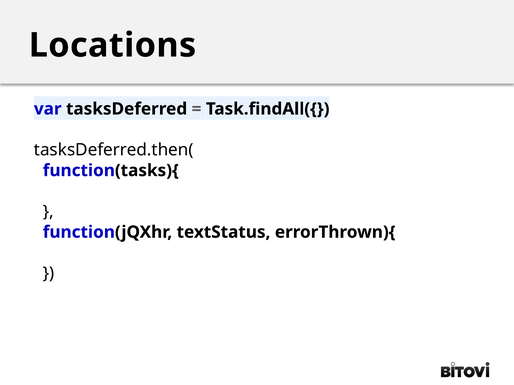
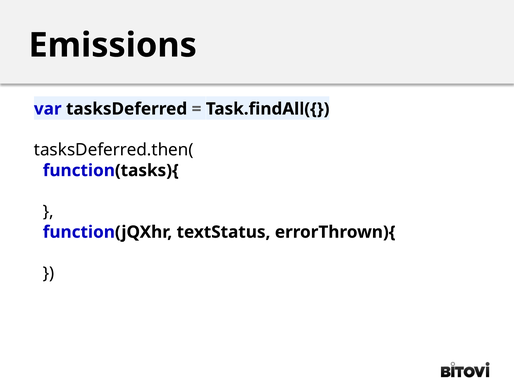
Locations: Locations -> Emissions (113, 45)
